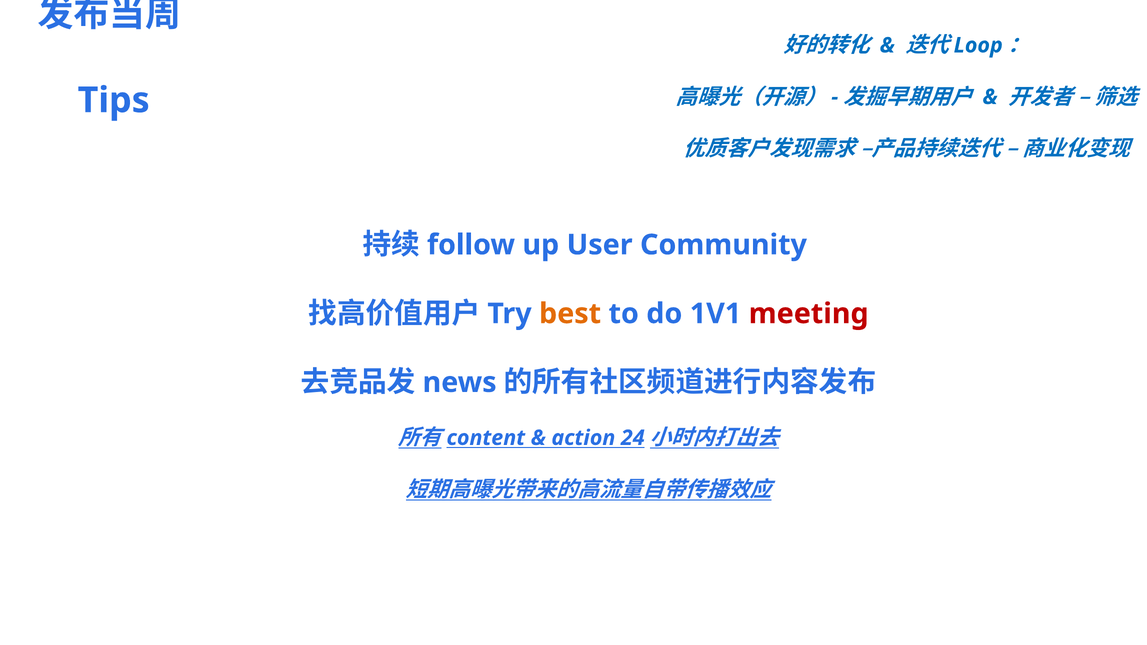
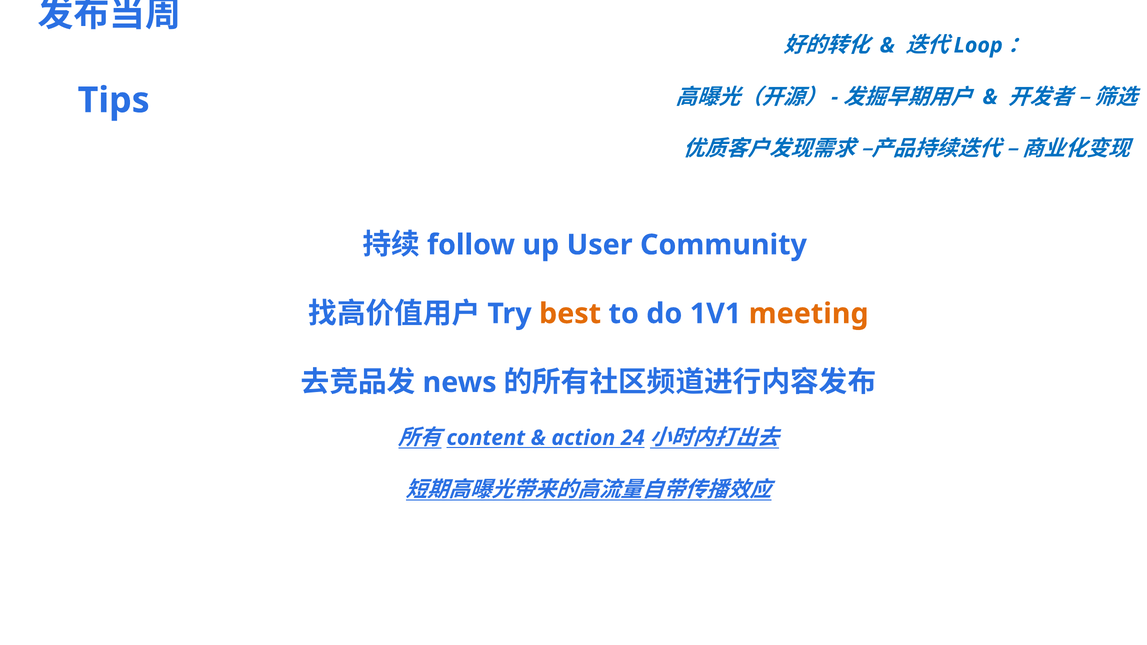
meeting colour: red -> orange (809, 314)
